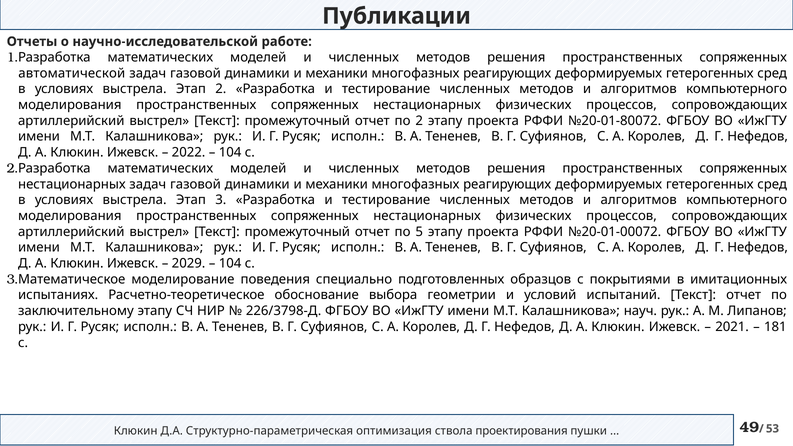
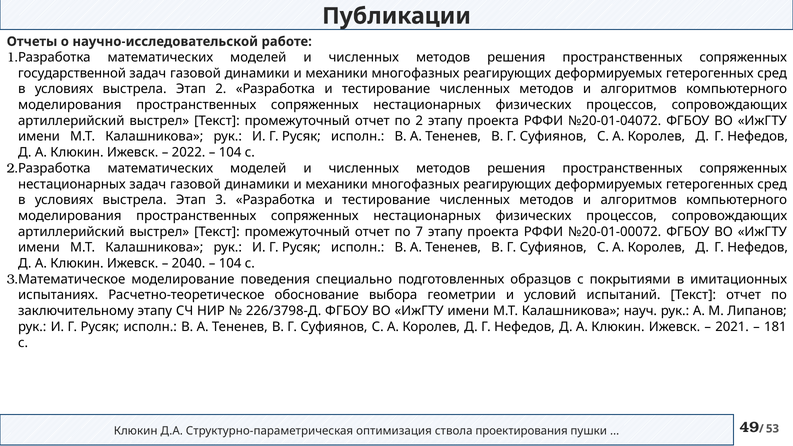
автоматической: автоматической -> государственной (72, 73)
№20-01-80072: №20-01-80072 -> №20-01-04072 (615, 121)
5: 5 -> 7 (419, 232)
2029: 2029 -> 2040 (189, 263)
